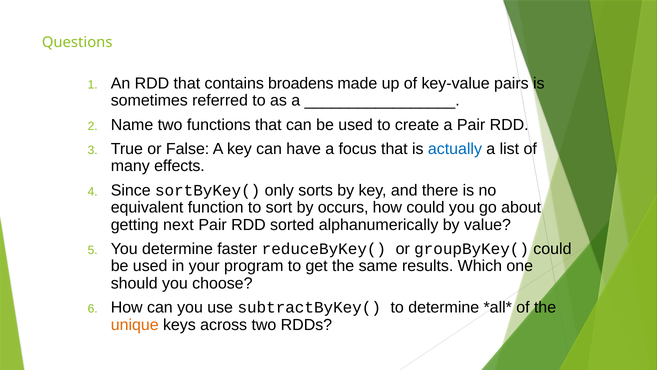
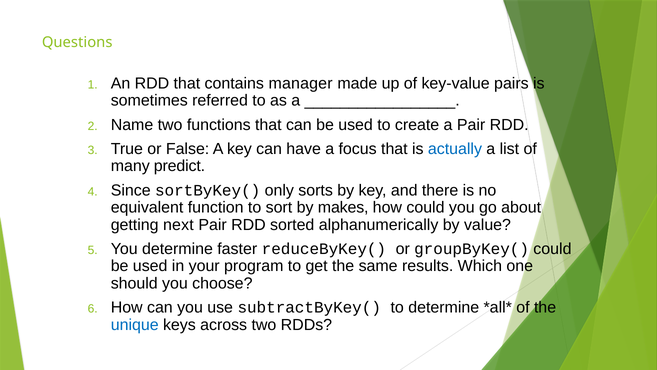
broadens: broadens -> manager (301, 83)
effects: effects -> predict (179, 166)
occurs: occurs -> makes (343, 207)
unique colour: orange -> blue (135, 324)
